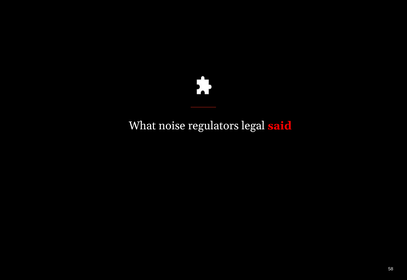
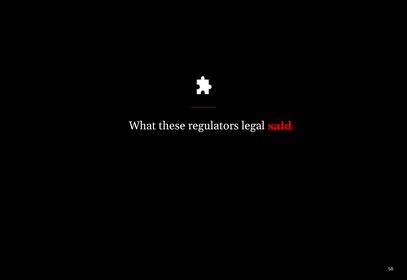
noise: noise -> these (172, 126)
